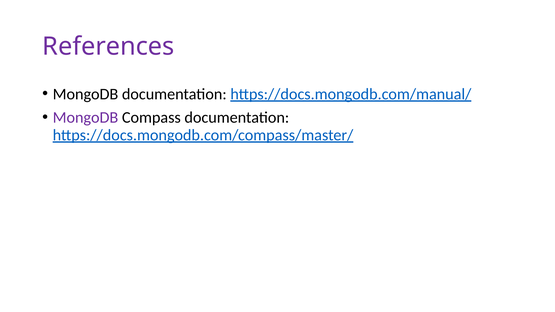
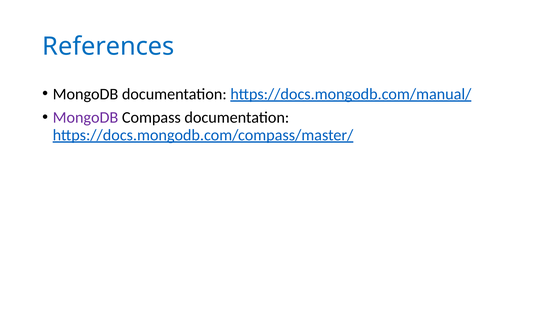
References colour: purple -> blue (108, 47)
